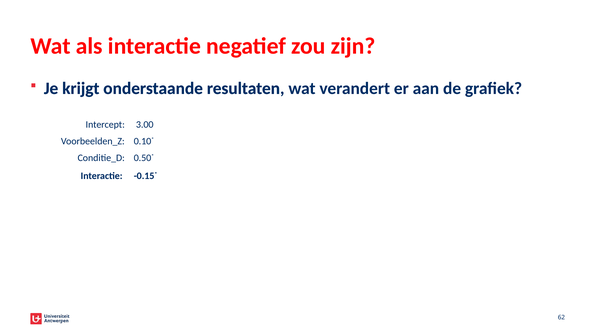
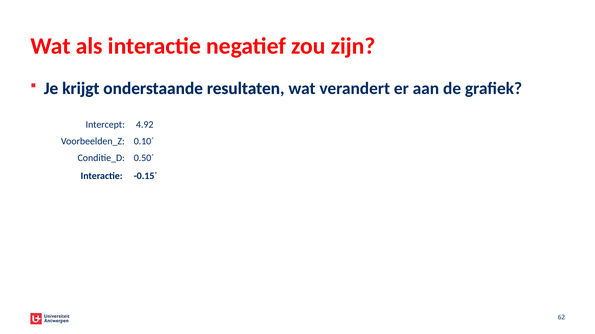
3.00: 3.00 -> 4.92 (145, 125)
